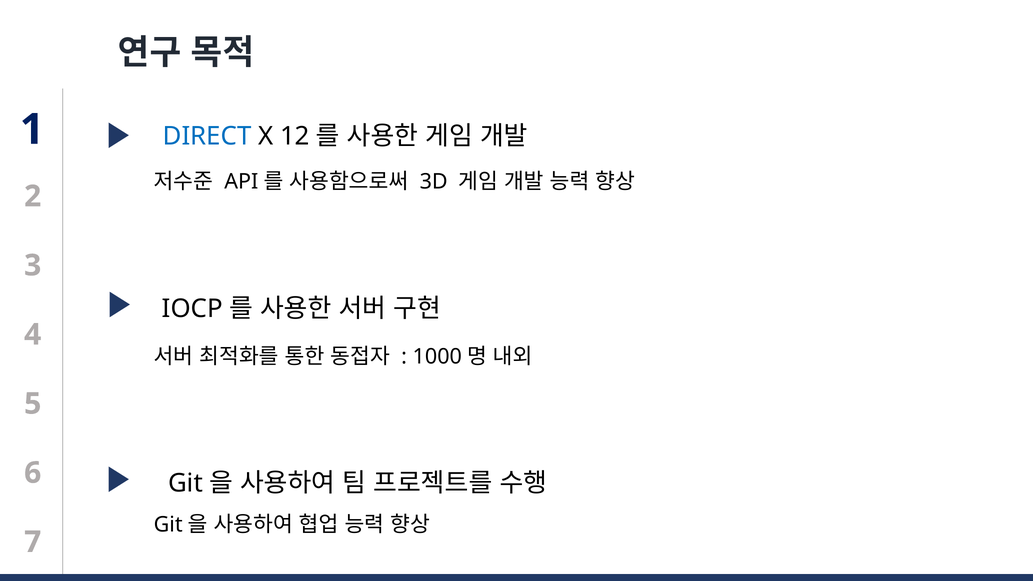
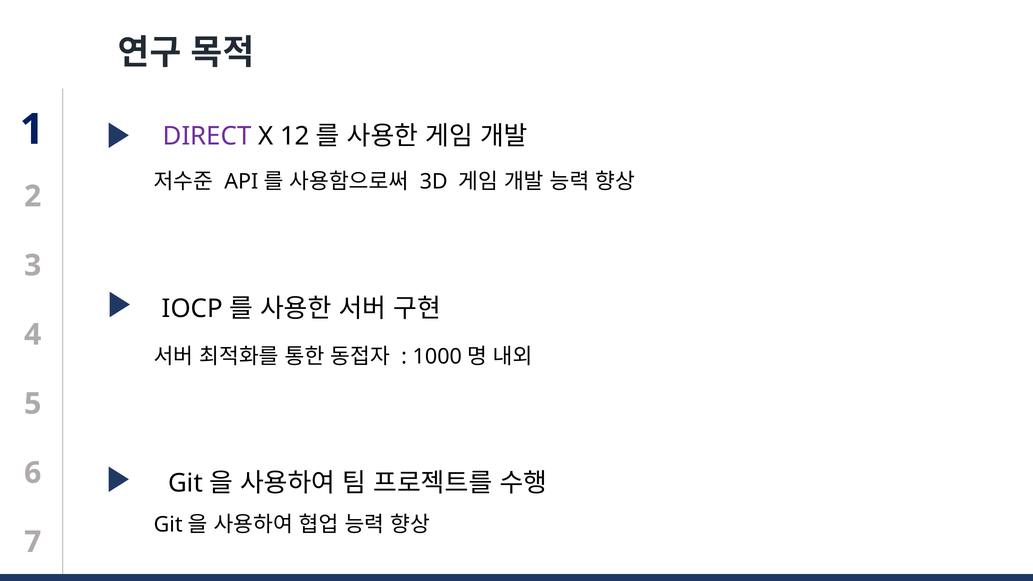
DIRECT colour: blue -> purple (207, 136)
